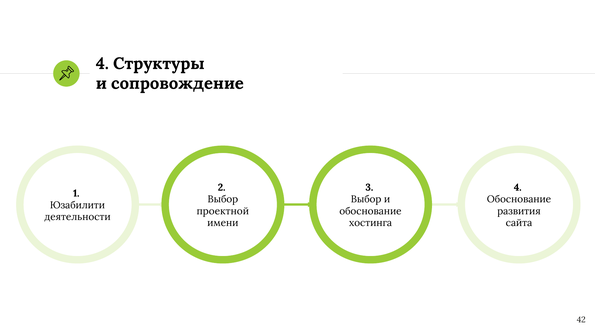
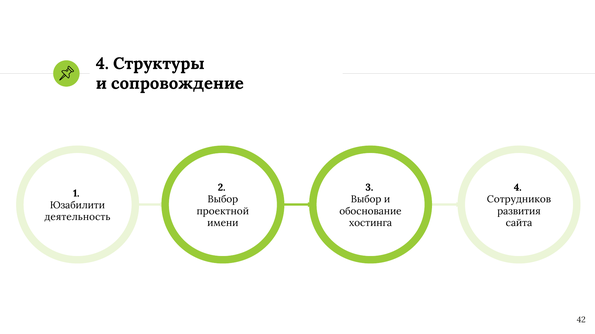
Обоснование: Обоснование -> Сотрудников (519, 200)
деятельности: деятельности -> деятельность (77, 218)
